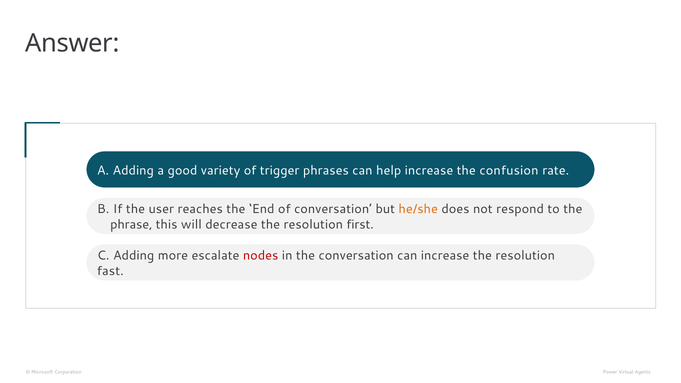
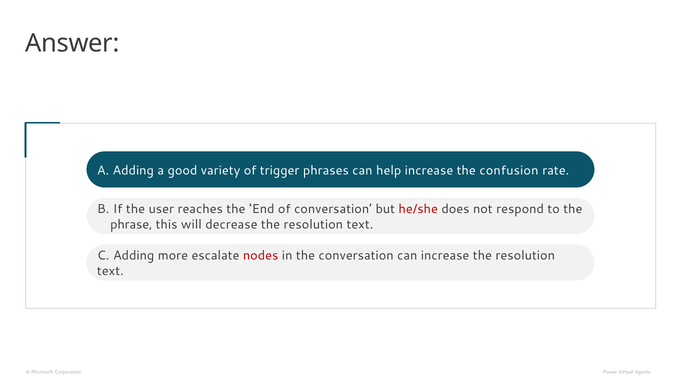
he/she colour: orange -> red (418, 209)
decrease the resolution first: first -> text (360, 224)
fast: fast -> text (110, 271)
